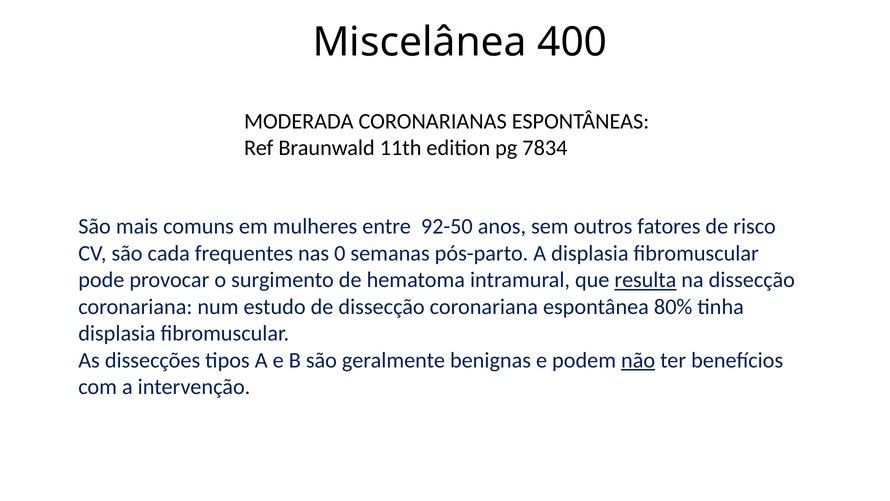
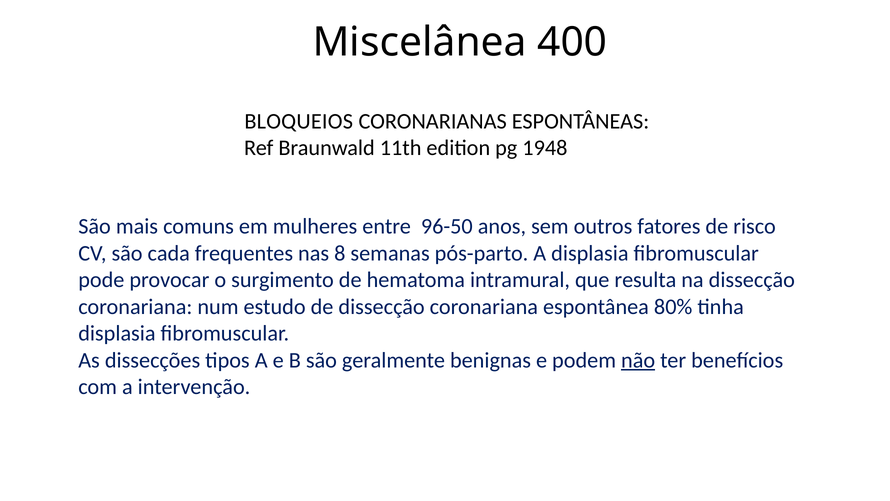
MODERADA: MODERADA -> BLOQUEIOS (299, 121)
7834: 7834 -> 1948 (545, 148)
92-50: 92-50 -> 96-50 (447, 226)
0: 0 -> 8 (340, 253)
resulta underline: present -> none (645, 280)
